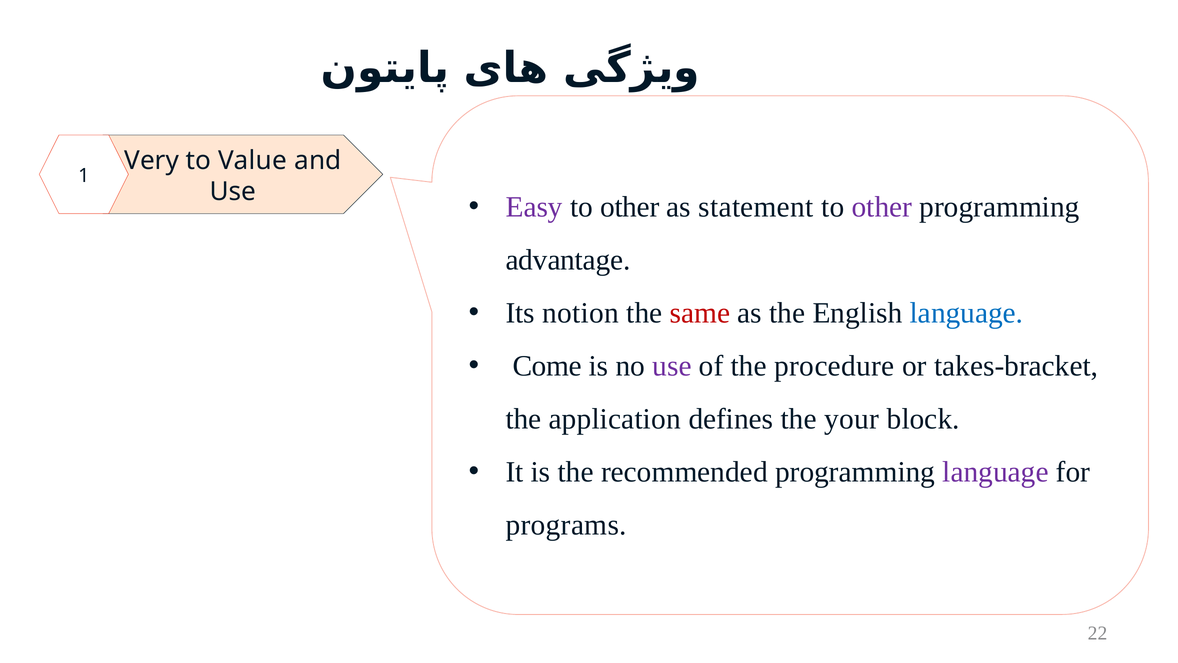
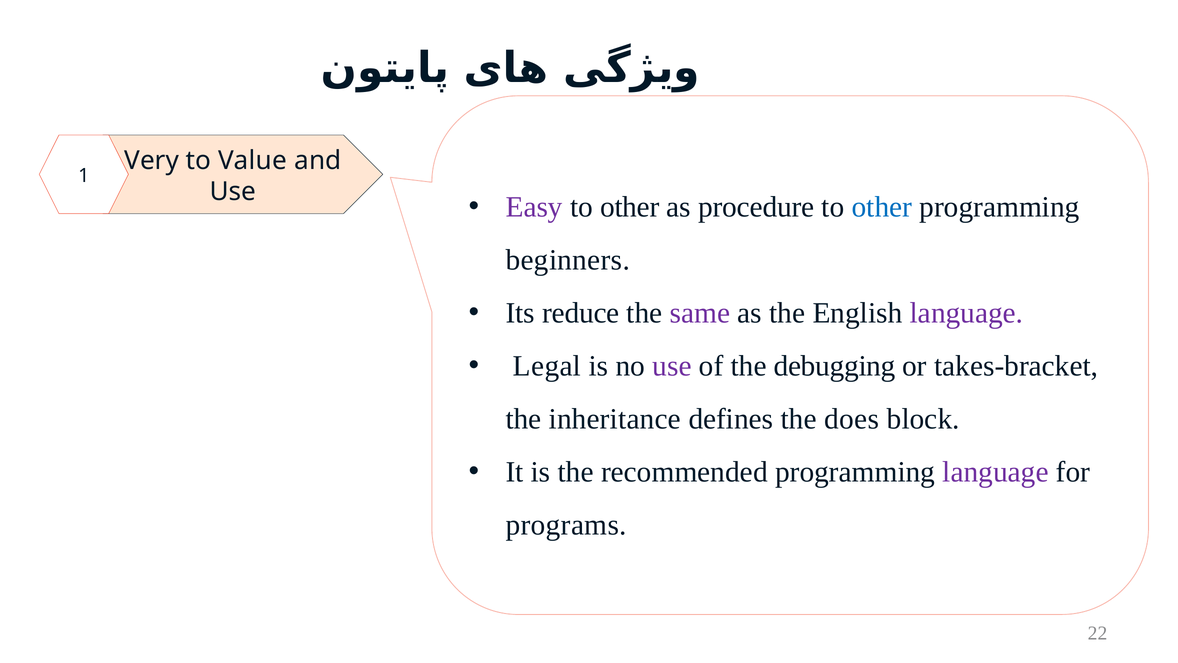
statement: statement -> procedure (756, 207)
other colour: purple -> blue (882, 207)
advantage: advantage -> beginners (568, 260)
notion: notion -> reduce (581, 313)
same colour: red -> purple (700, 313)
language colour: blue -> purple (967, 313)
Come: Come -> Legal (547, 366)
procedure: procedure -> debugging (835, 366)
application: application -> inheritance (615, 419)
your: your -> does (852, 419)
